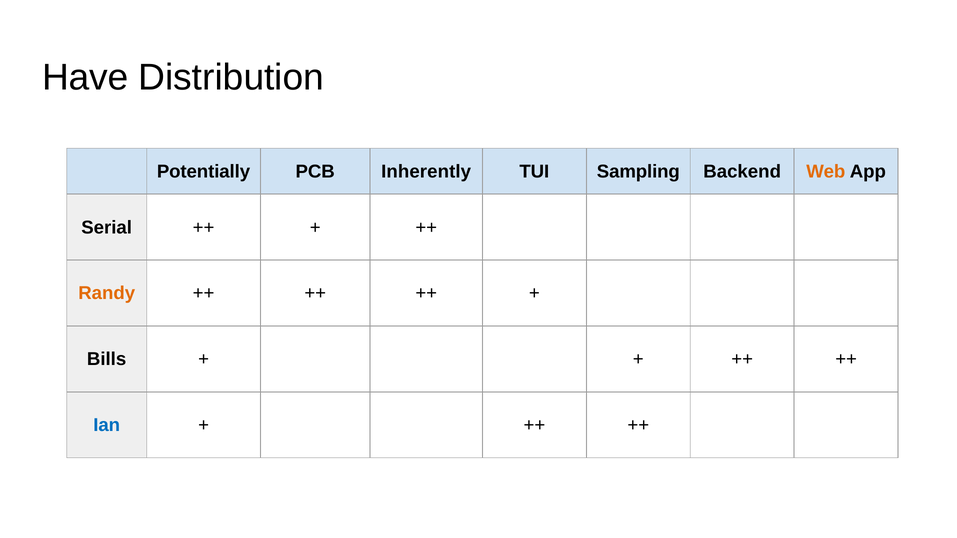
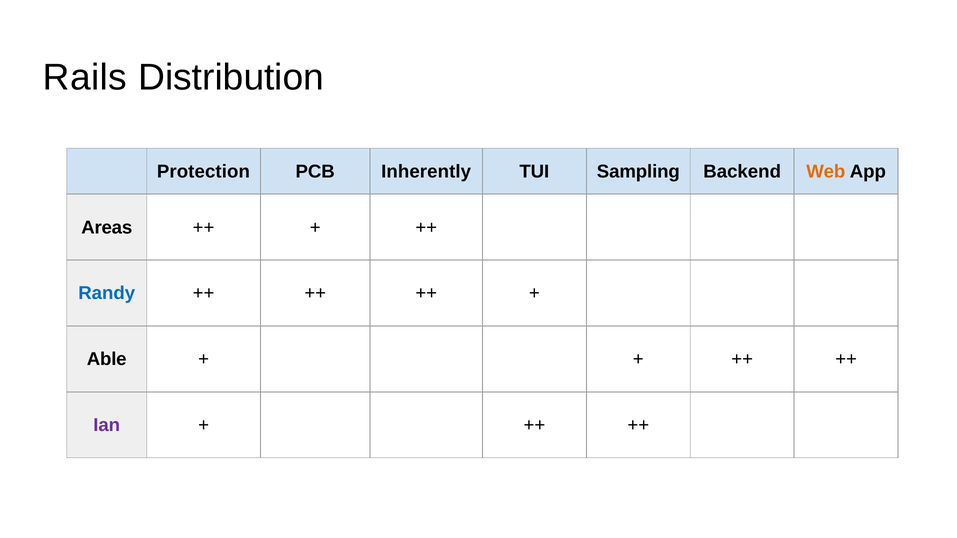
Have: Have -> Rails (85, 78)
Potentially: Potentially -> Protection (203, 172)
Serial: Serial -> Areas (107, 228)
Randy colour: orange -> blue (107, 293)
Bills: Bills -> Able (107, 359)
Ian colour: blue -> purple (107, 425)
